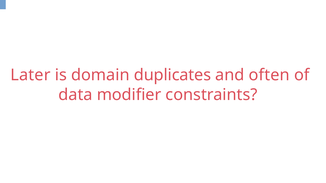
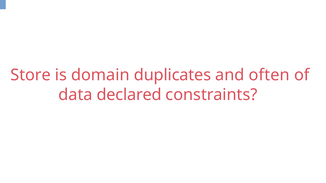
Later: Later -> Store (31, 75)
modifier: modifier -> declared (129, 95)
